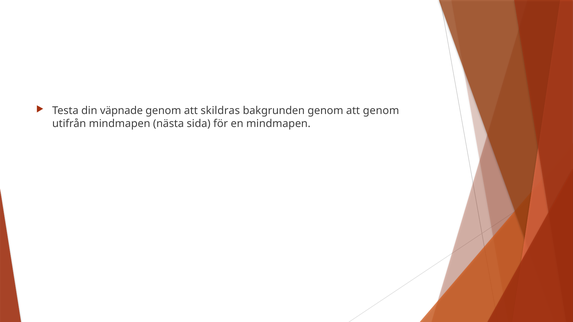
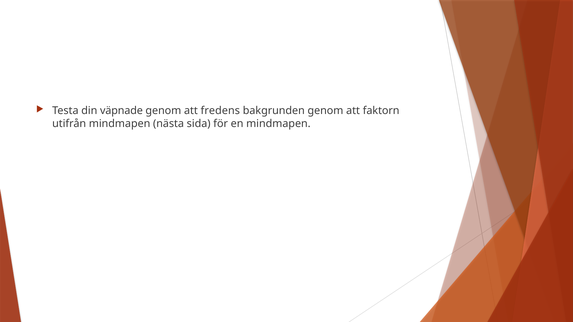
skildras: skildras -> fredens (220, 111)
att genom: genom -> faktorn (381, 111)
